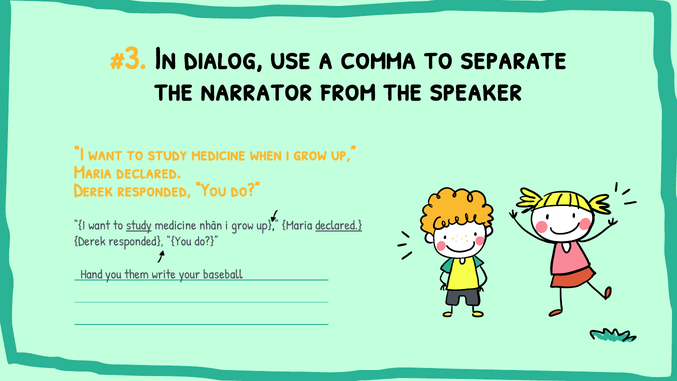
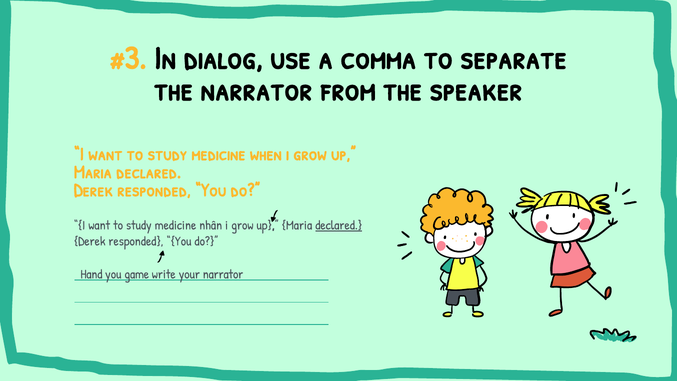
study underline: present -> none (139, 225)
them: them -> game (137, 274)
your baseball: baseball -> narrator (223, 274)
